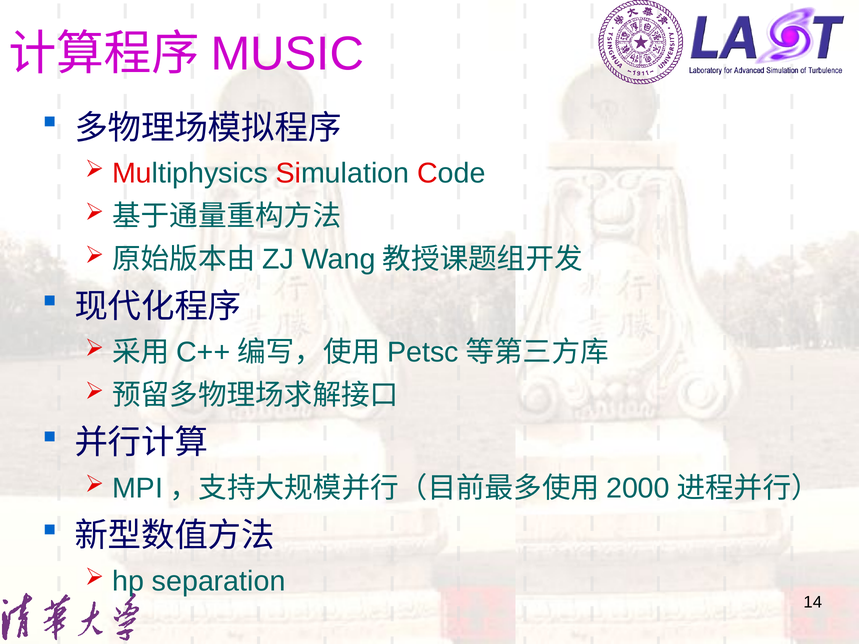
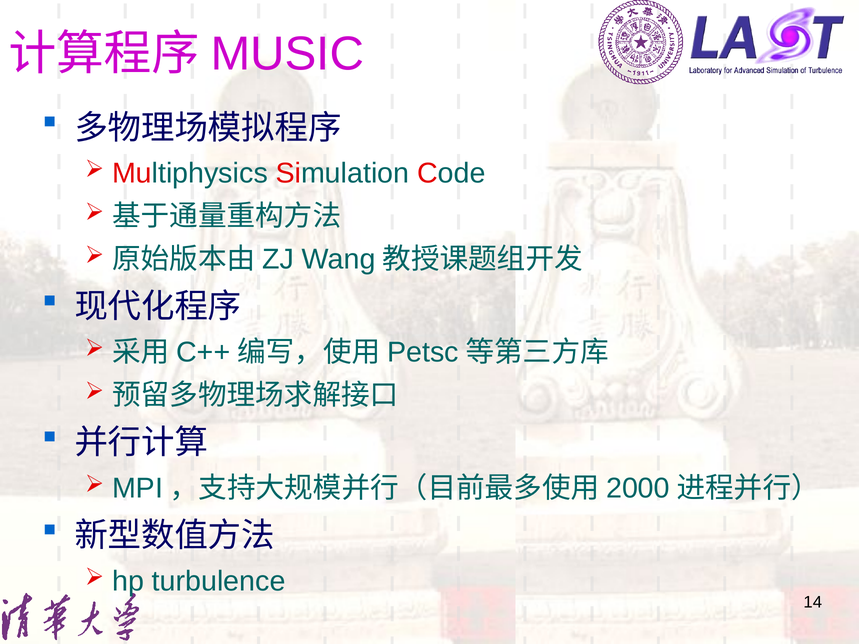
separation: separation -> turbulence (219, 582)
